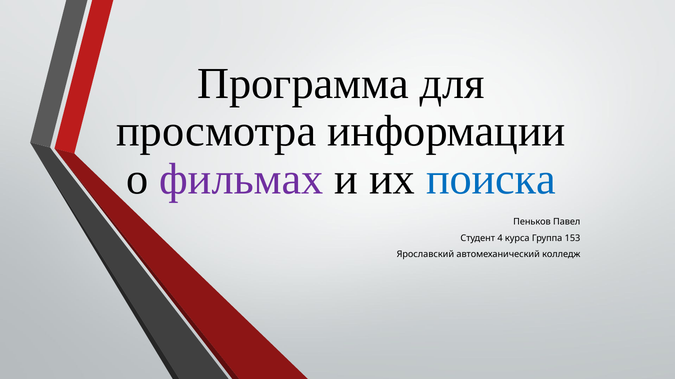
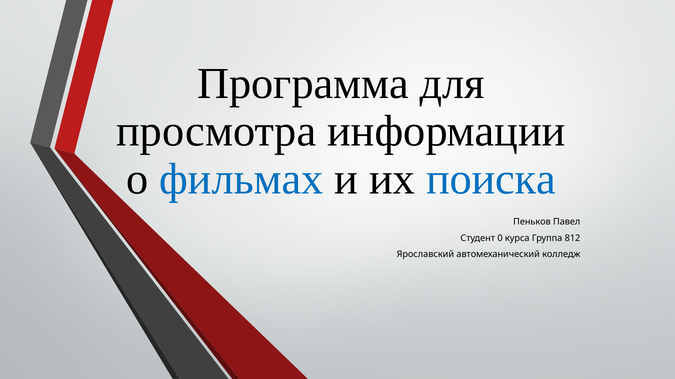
фильмах colour: purple -> blue (241, 179)
4: 4 -> 0 (500, 239)
153: 153 -> 812 (572, 239)
